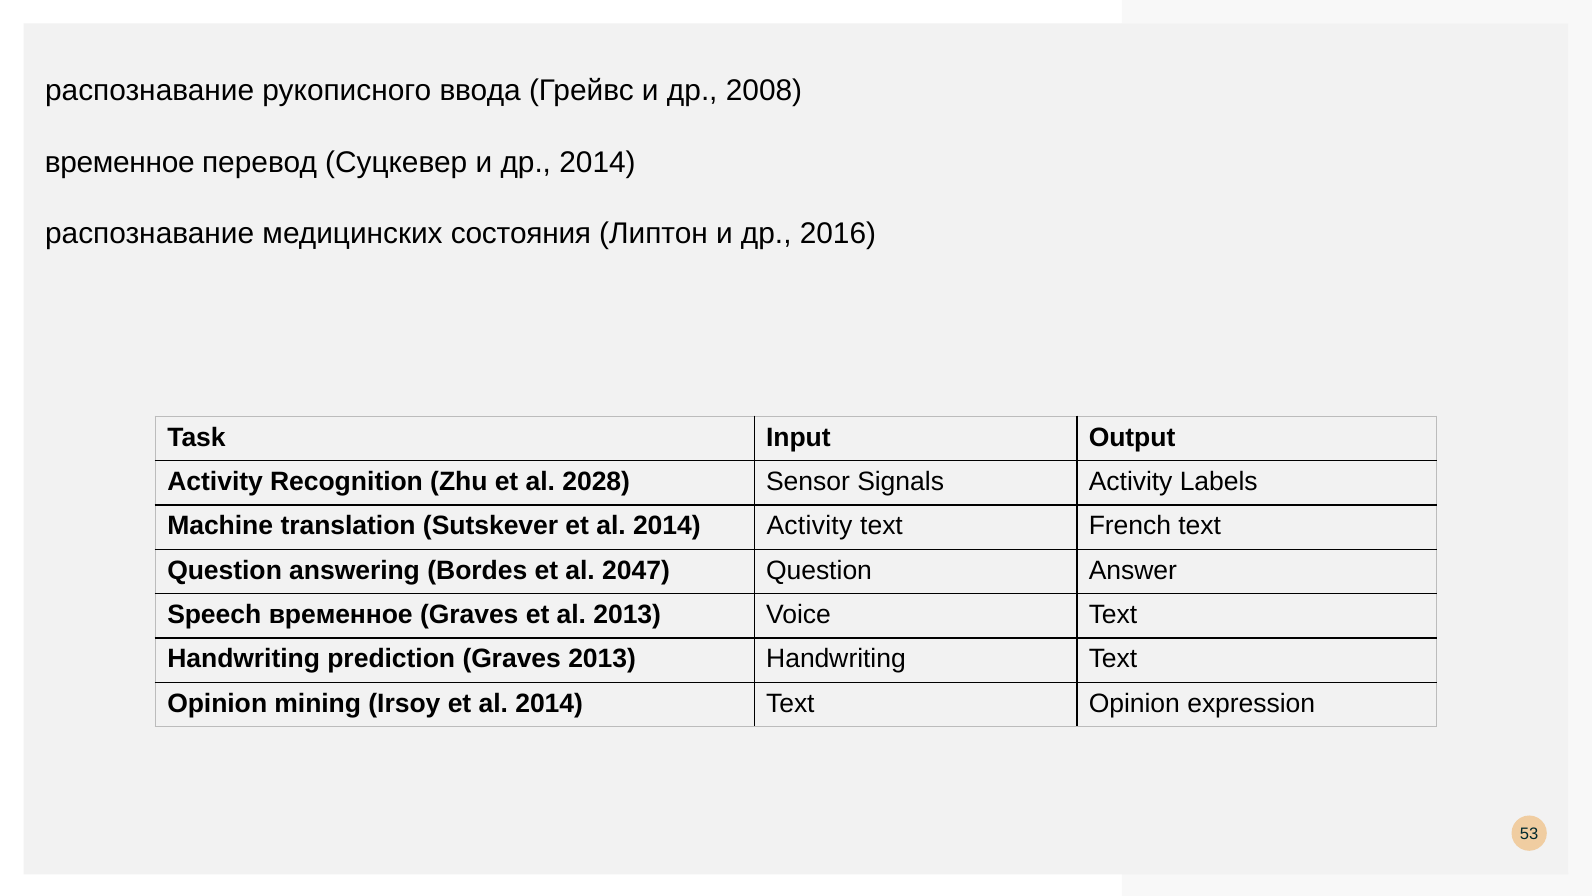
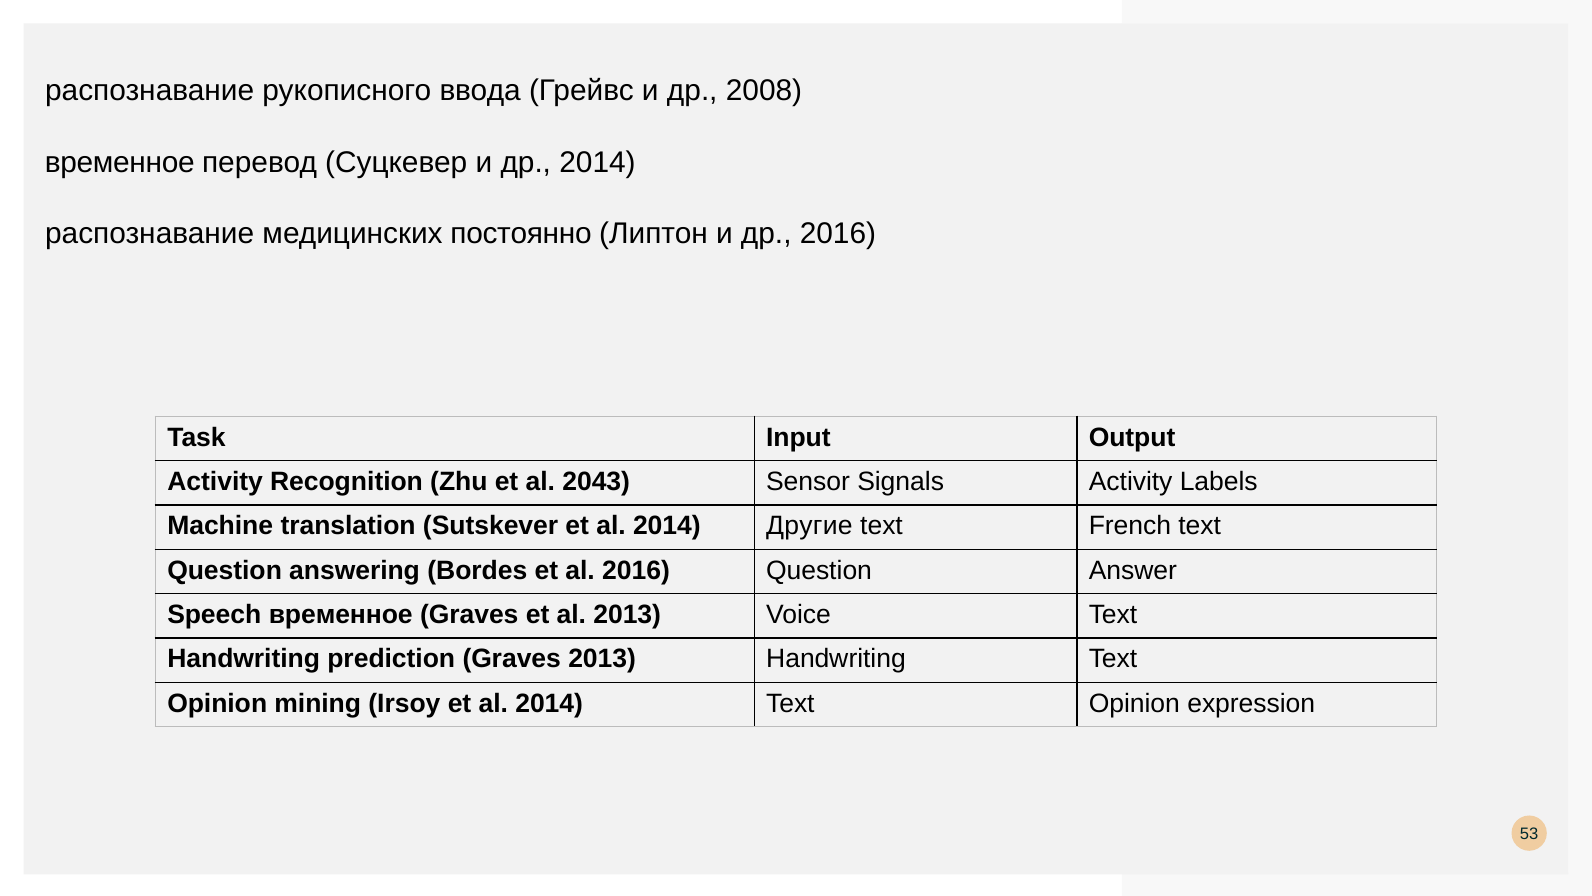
состояния: состояния -> постоянно (521, 234)
2028: 2028 -> 2043 (596, 481)
2014 Activity: Activity -> Другие (809, 526)
al 2047: 2047 -> 2016 (636, 570)
